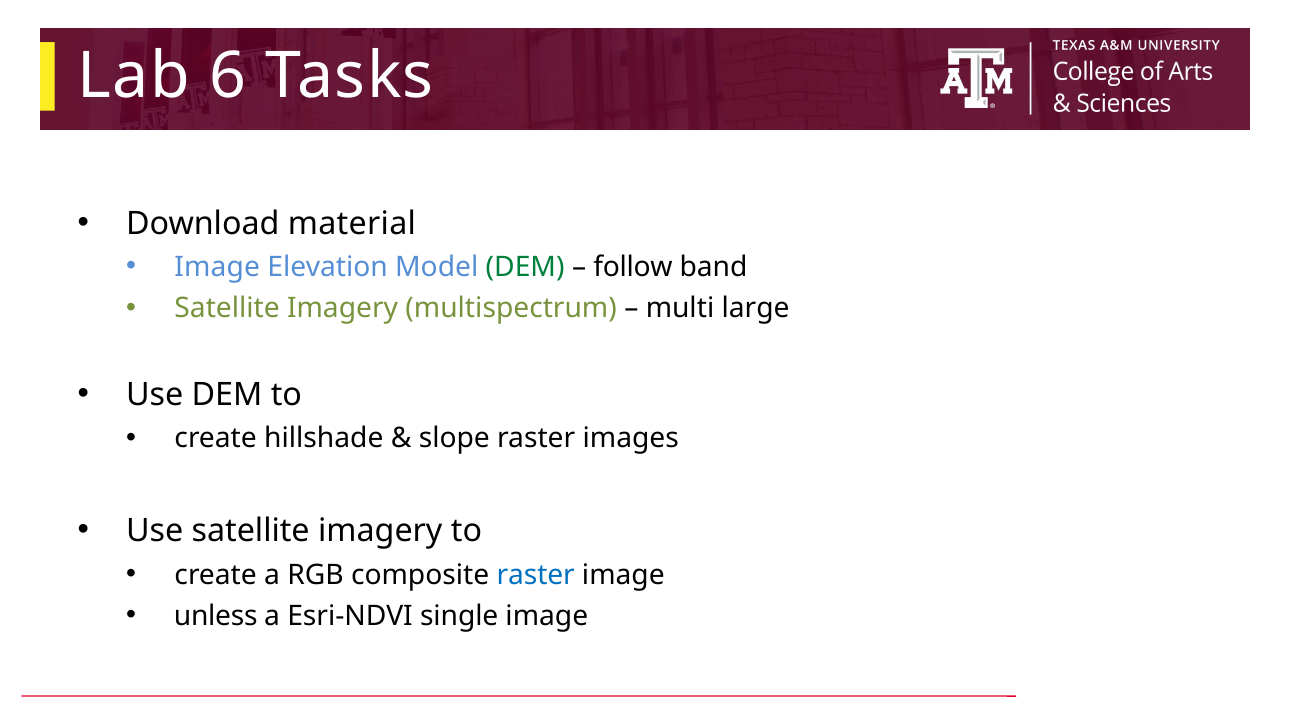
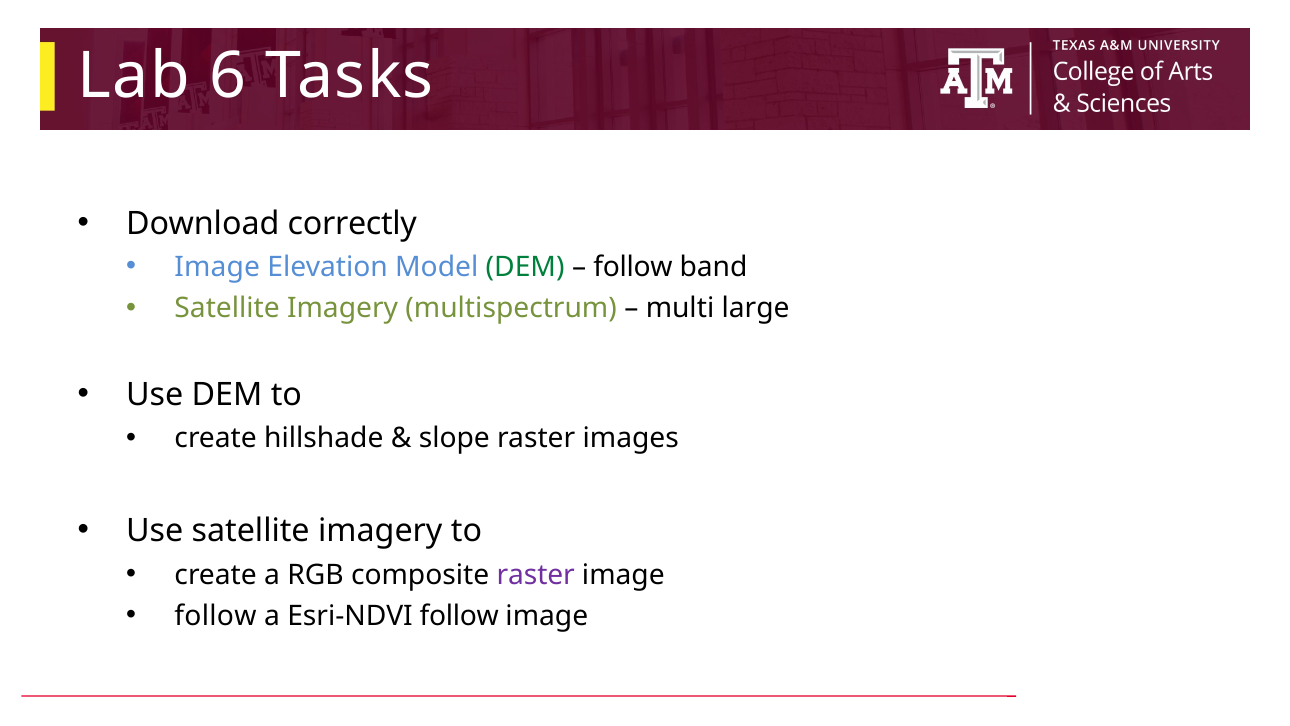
material: material -> correctly (352, 223)
raster colour: blue -> purple (536, 574)
unless: unless -> follow (216, 616)
Esri-NDVI single: single -> follow (459, 616)
